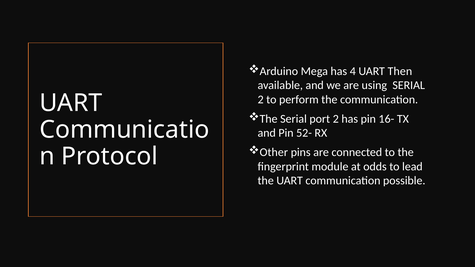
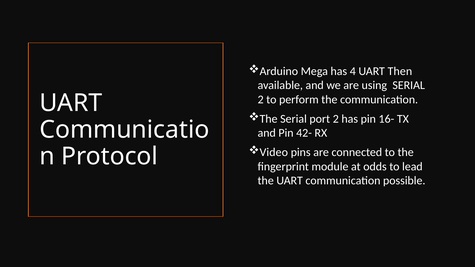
52-: 52- -> 42- (304, 133)
Other: Other -> Video (274, 152)
